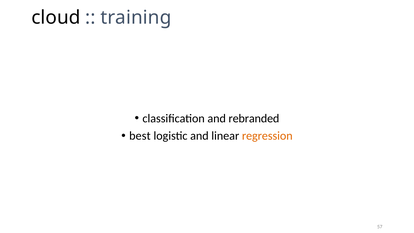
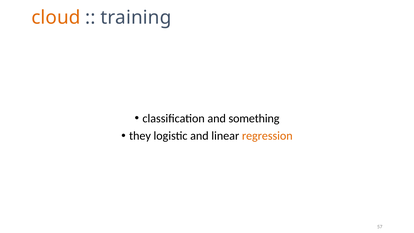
cloud colour: black -> orange (56, 18)
rebranded: rebranded -> something (254, 118)
best: best -> they (140, 136)
